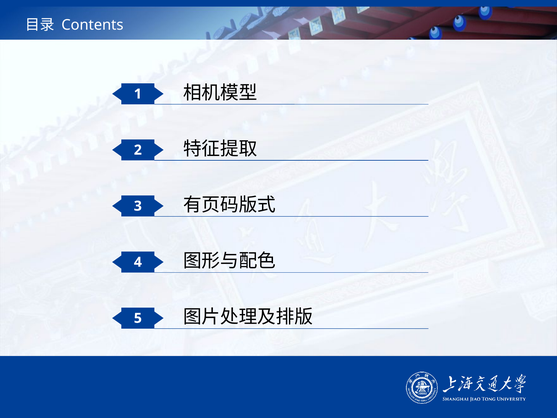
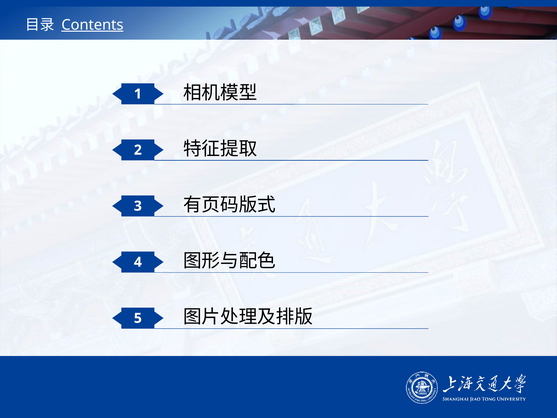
Contents underline: none -> present (92, 25)
